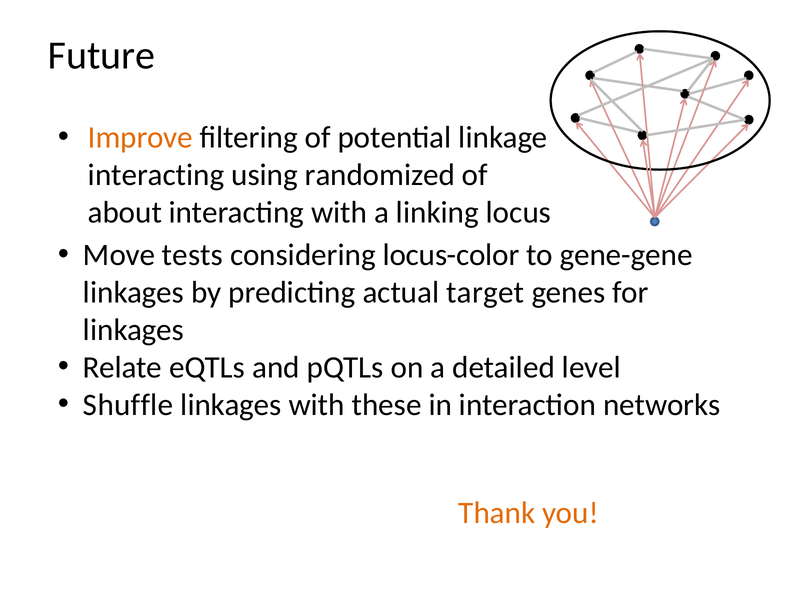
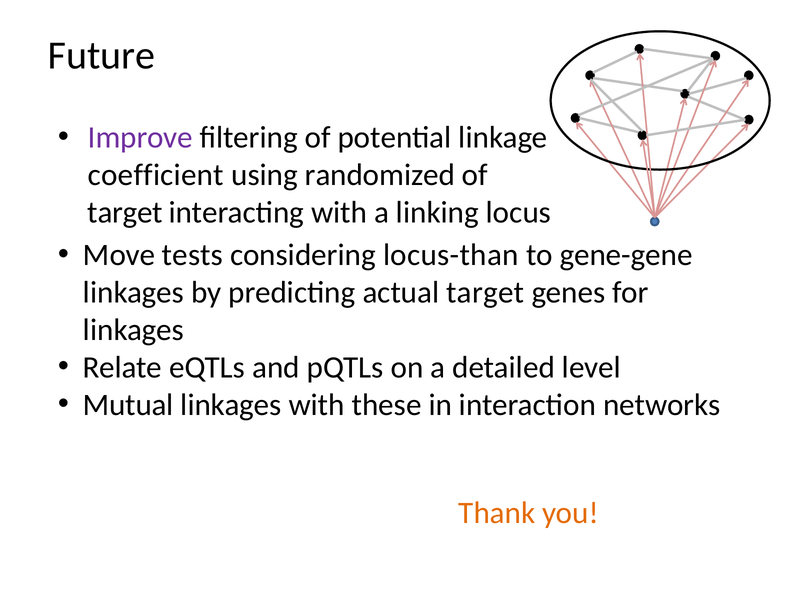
Improve colour: orange -> purple (140, 137)
interacting: interacting -> coefficient (156, 175)
about: about -> target (125, 212)
locus-color: locus-color -> locus-than (451, 255)
Shuffle: Shuffle -> Mutual (128, 405)
